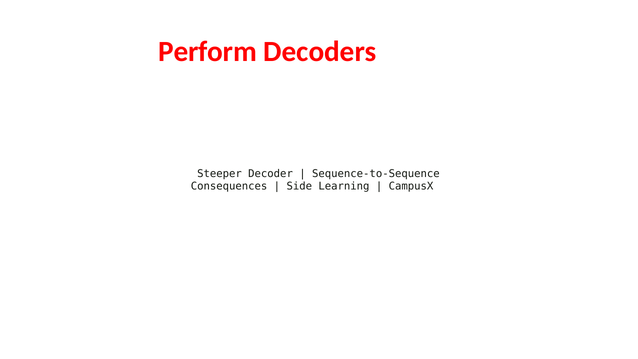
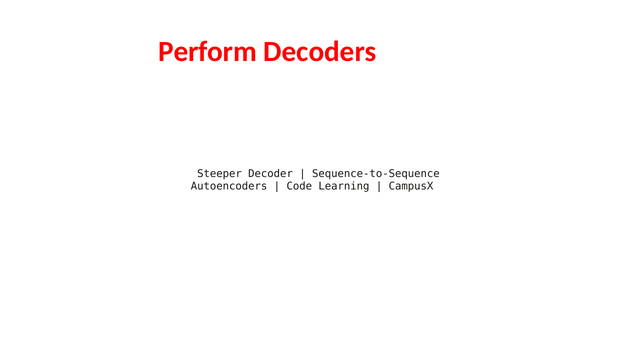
Consequences: Consequences -> Autoencoders (229, 186)
Side: Side -> Code (299, 186)
